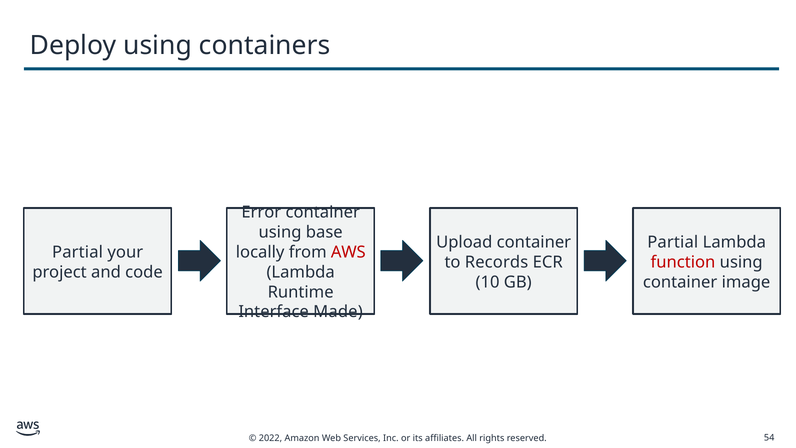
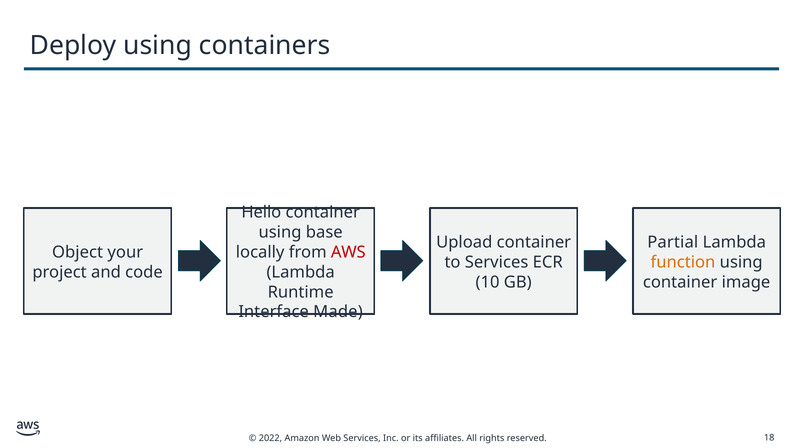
Error: Error -> Hello (261, 212)
Partial: Partial -> Object (78, 252)
to Records: Records -> Services (497, 262)
function colour: red -> orange (683, 262)
54: 54 -> 18 (769, 437)
